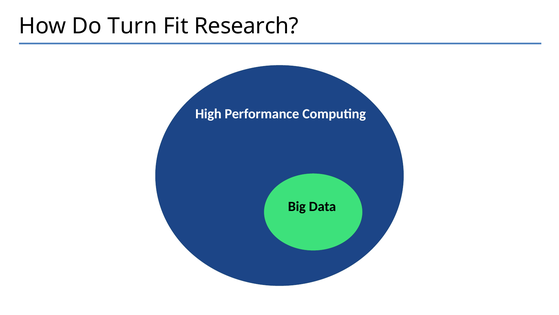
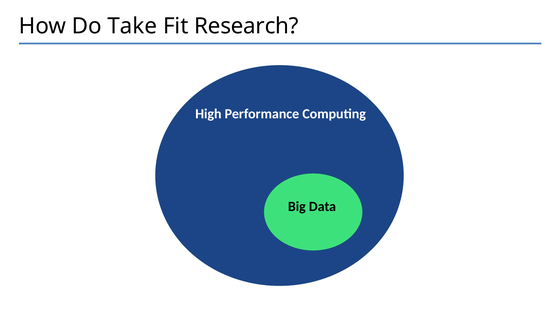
Turn: Turn -> Take (132, 26)
